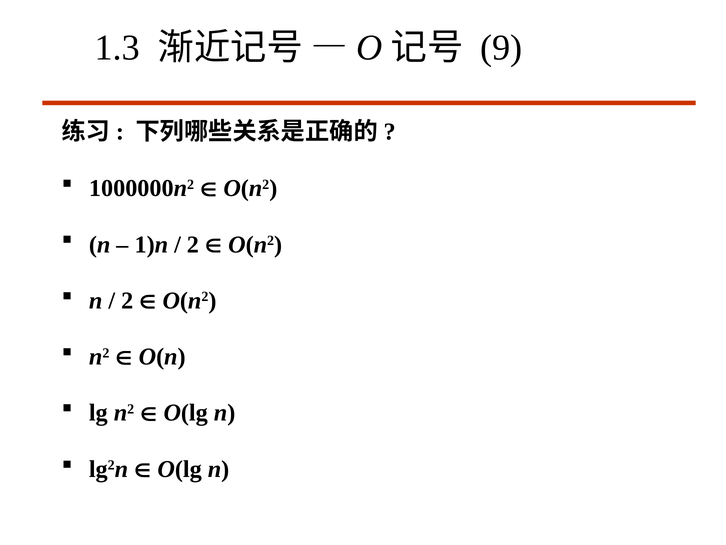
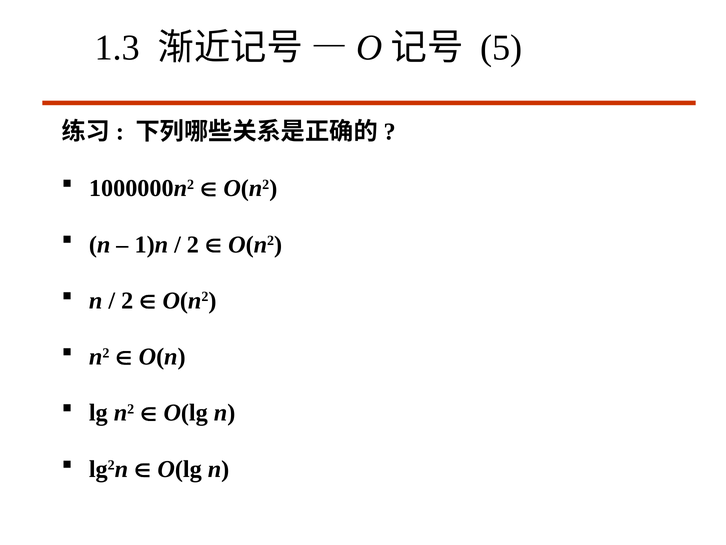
9: 9 -> 5 (501, 48)
